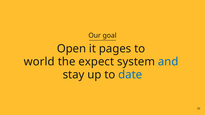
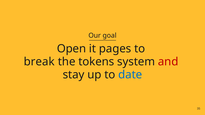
world: world -> break (39, 62)
expect: expect -> tokens (96, 62)
and colour: blue -> red (168, 62)
